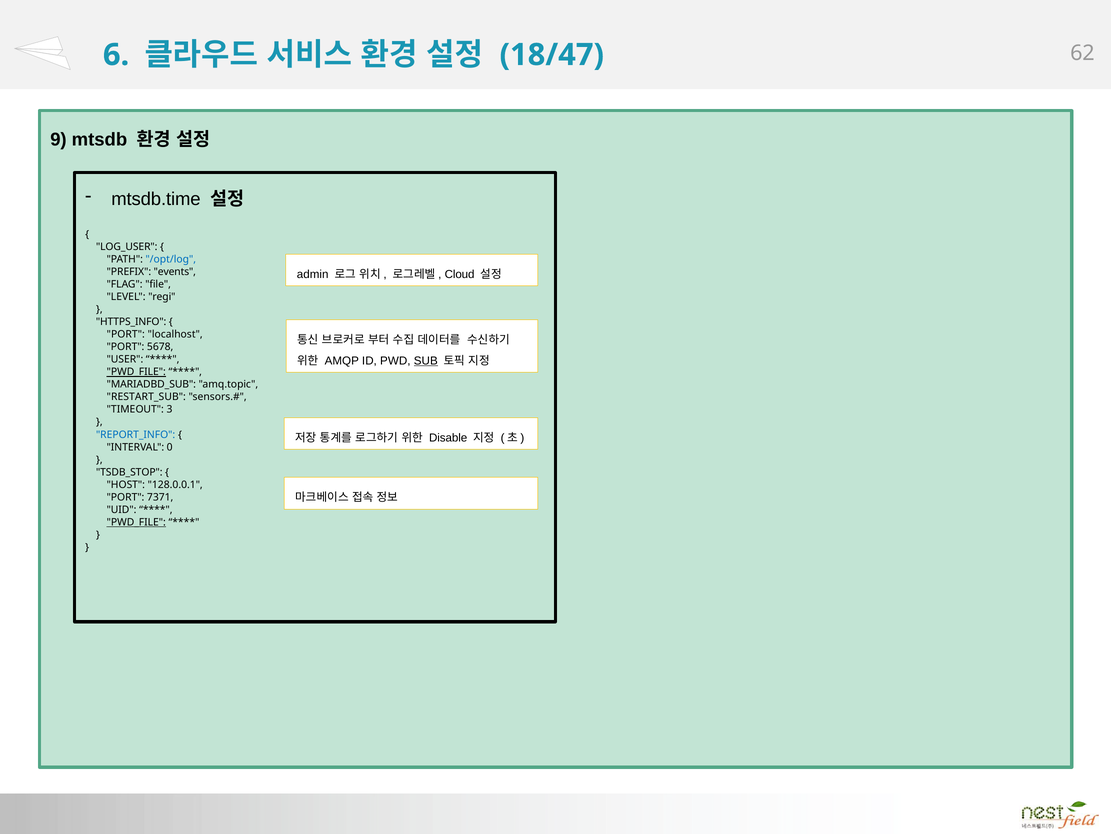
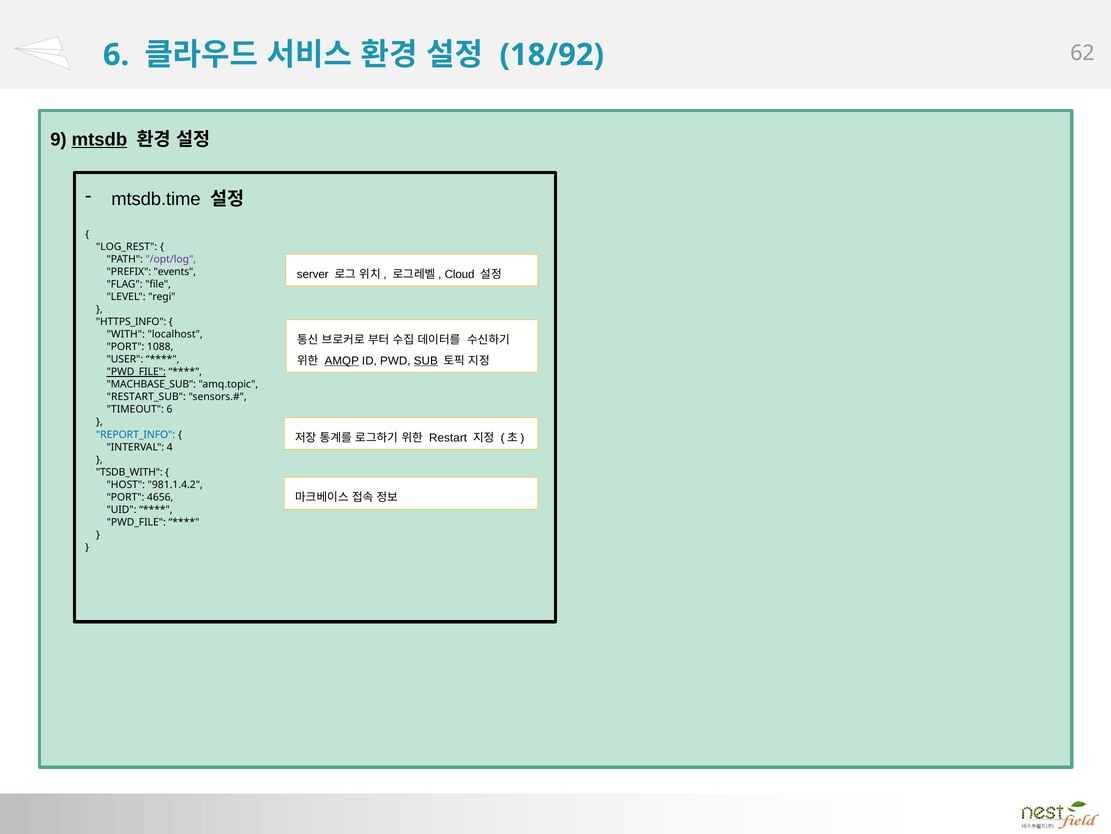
18/47: 18/47 -> 18/92 (552, 55)
mtsdb underline: none -> present (99, 139)
LOG_USER: LOG_USER -> LOG_REST (127, 247)
/opt/log colour: blue -> purple (171, 259)
admin: admin -> server (313, 274)
PORT: PORT -> WITH (126, 334)
5678: 5678 -> 1088 (160, 347)
AMQP underline: none -> present (342, 360)
MARIADBD_SUB: MARIADBD_SUB -> MACHBASE_SUB (151, 384)
TIMEOUT 3: 3 -> 6 (170, 409)
Disable: Disable -> Restart (448, 437)
0: 0 -> 4 (170, 447)
TSDB_STOP: TSDB_STOP -> TSDB_WITH (129, 472)
128.0.0.1: 128.0.0.1 -> 981.1.4.2 (175, 484)
7371: 7371 -> 4656 (160, 497)
PWD_FILE underline: present -> none (136, 522)
